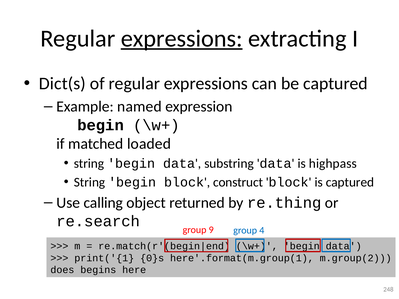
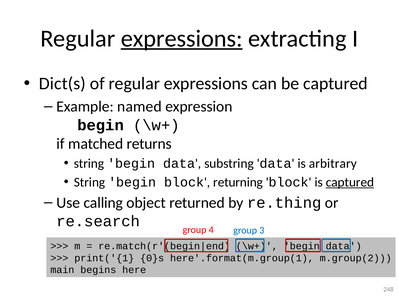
loaded: loaded -> returns (149, 144)
highpass: highpass -> arbitrary (333, 164)
construct: construct -> returning (238, 182)
captured underline: none -> present (350, 182)
9: 9 -> 4 (211, 230)
4: 4 -> 3 (262, 231)
does: does -> main (62, 270)
